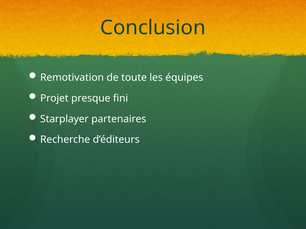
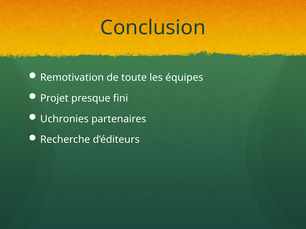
Starplayer: Starplayer -> Uchronies (64, 119)
